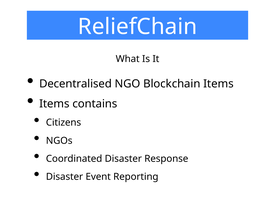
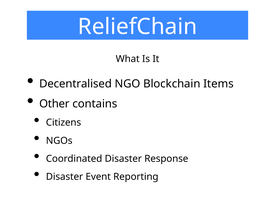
Items: Items -> Other (54, 104)
